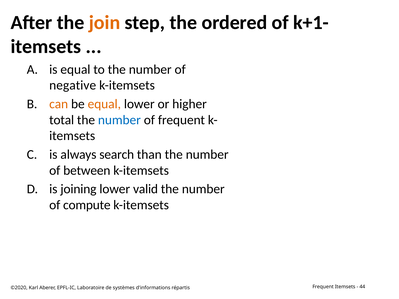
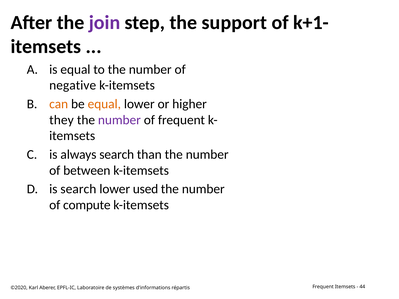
join colour: orange -> purple (105, 23)
ordered: ordered -> support (234, 23)
total: total -> they (62, 120)
number colour: blue -> purple (119, 120)
is joining: joining -> search (78, 189)
valid: valid -> used (146, 189)
